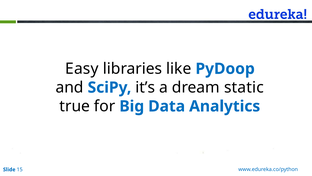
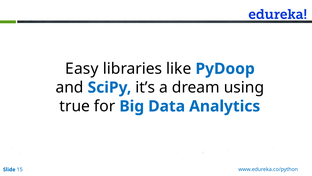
static: static -> using (244, 87)
